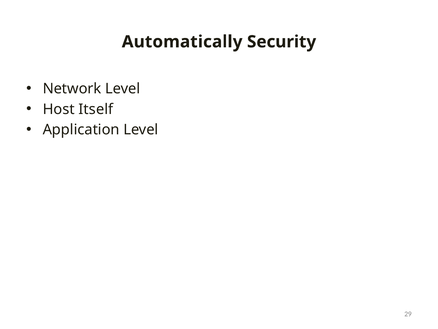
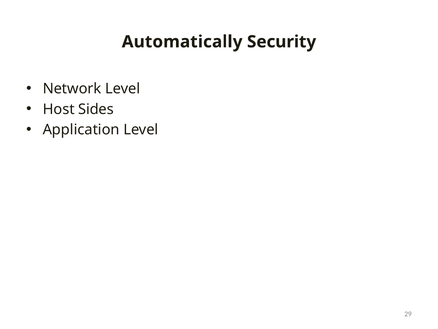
Itself: Itself -> Sides (96, 109)
